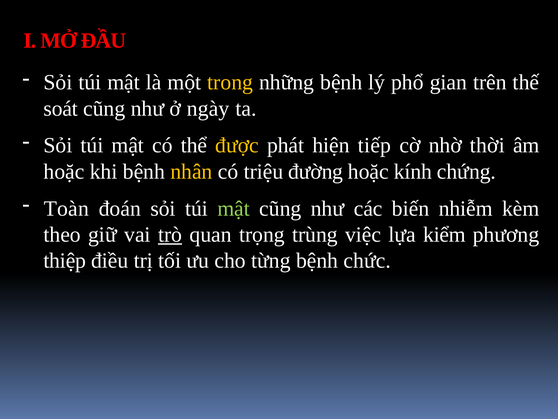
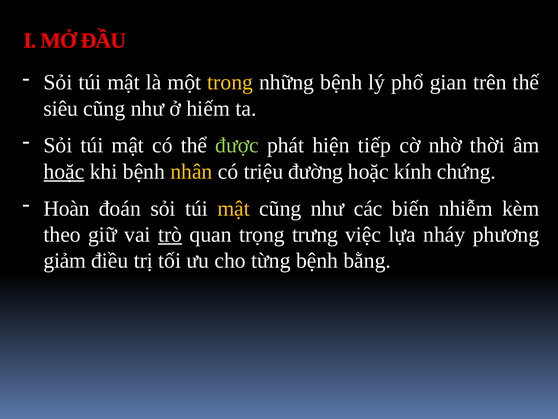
soát: soát -> siêu (61, 108)
ngày: ngày -> hiếm (208, 108)
được colour: yellow -> light green (237, 145)
hoặc underline: none -> present (64, 171)
Toàn: Toàn -> Hoàn (67, 208)
mật colour: light green -> yellow (234, 208)
trùng: trùng -> trưng (315, 234)
kiểm: kiểm -> nháy (444, 234)
thiệp: thiệp -> giảm (65, 260)
chức: chức -> bằng (367, 260)
